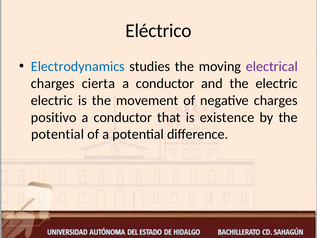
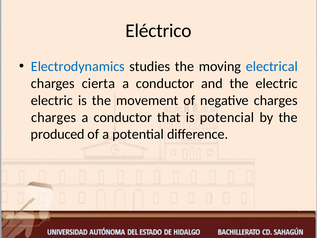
electrical colour: purple -> blue (272, 67)
positivo: positivo -> charges (54, 117)
existence: existence -> potencial (227, 117)
potential: potential -> produced (58, 134)
